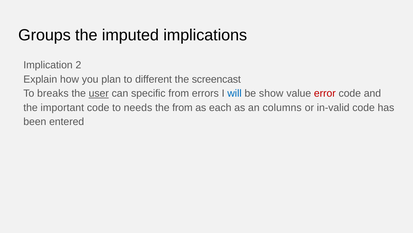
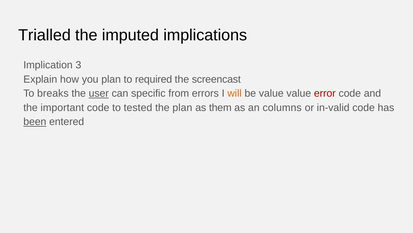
Groups: Groups -> Trialled (44, 35)
2: 2 -> 3 (78, 65)
different: different -> required (154, 79)
will colour: blue -> orange (235, 93)
be show: show -> value (271, 93)
needs: needs -> tested (138, 107)
the from: from -> plan (182, 107)
each: each -> them (220, 107)
been underline: none -> present (35, 122)
